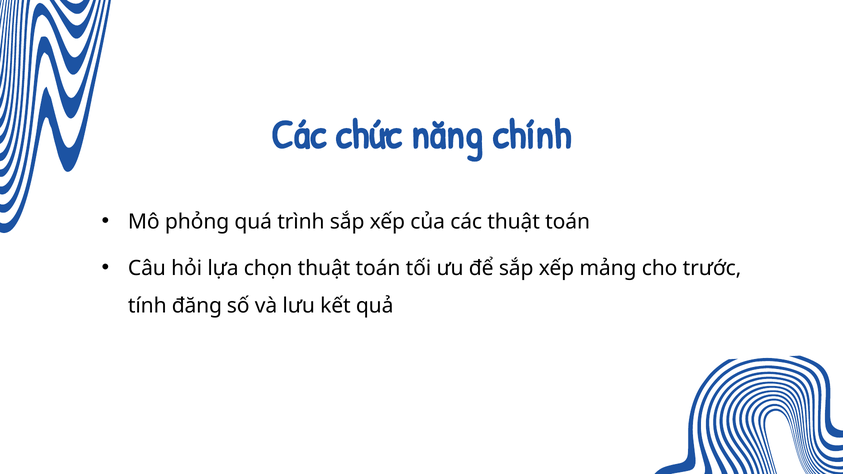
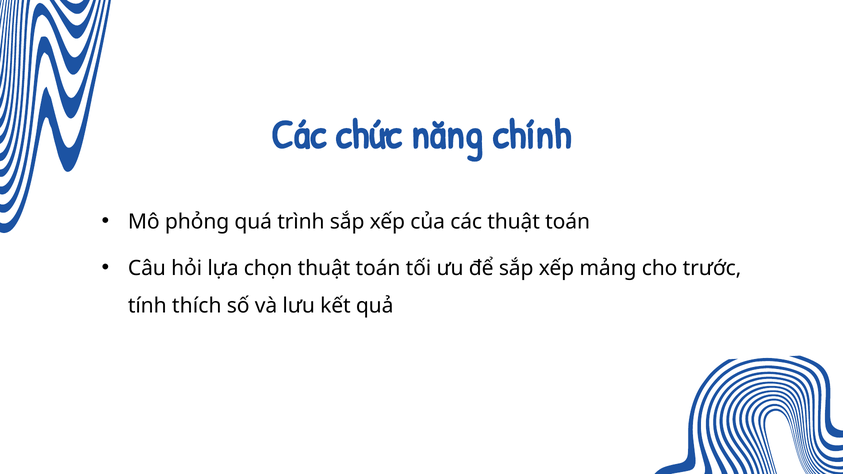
đăng: đăng -> thích (197, 306)
